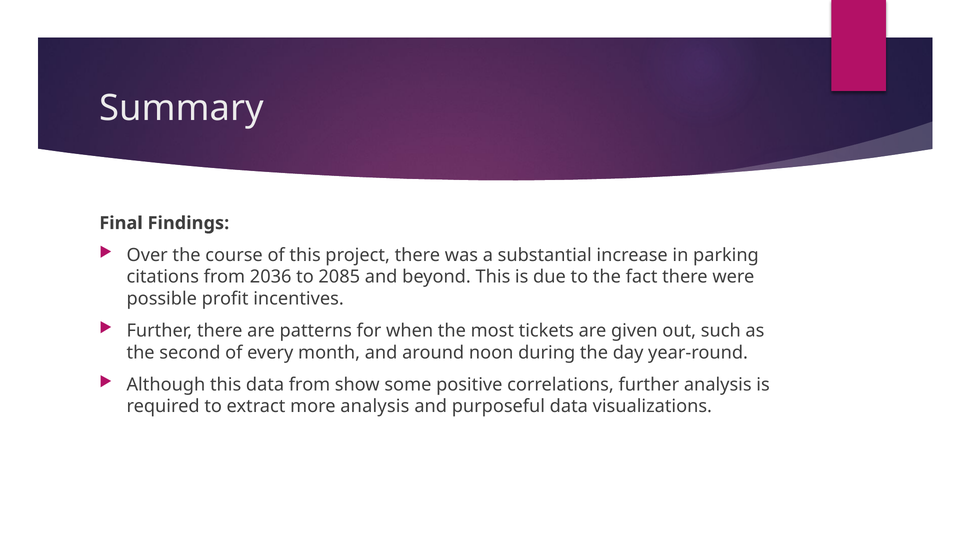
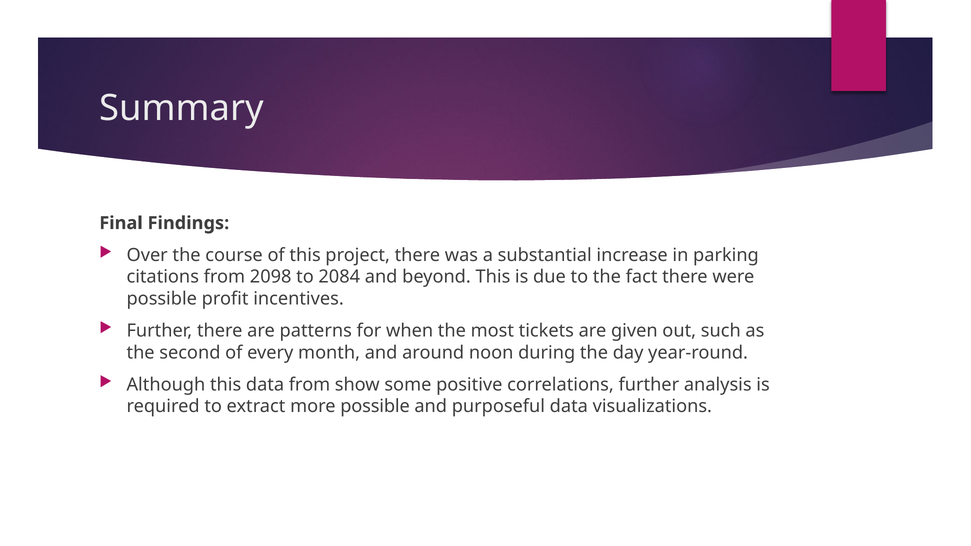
2036: 2036 -> 2098 (271, 277)
2085: 2085 -> 2084 (339, 277)
more analysis: analysis -> possible (375, 406)
